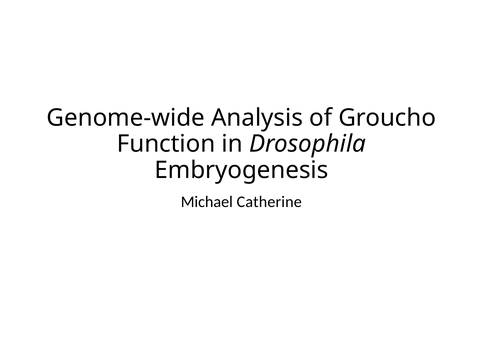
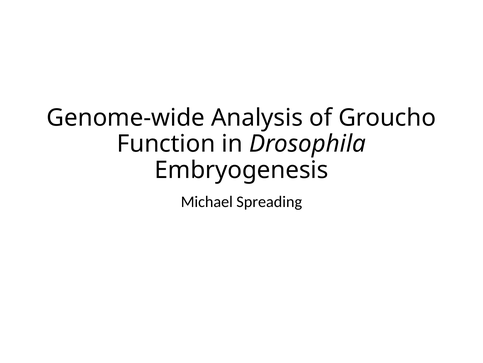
Catherine: Catherine -> Spreading (269, 201)
